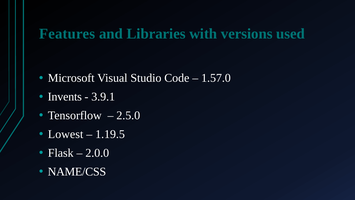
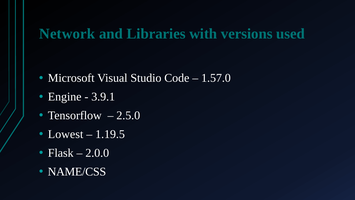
Features: Features -> Network (67, 34)
Invents: Invents -> Engine (65, 97)
